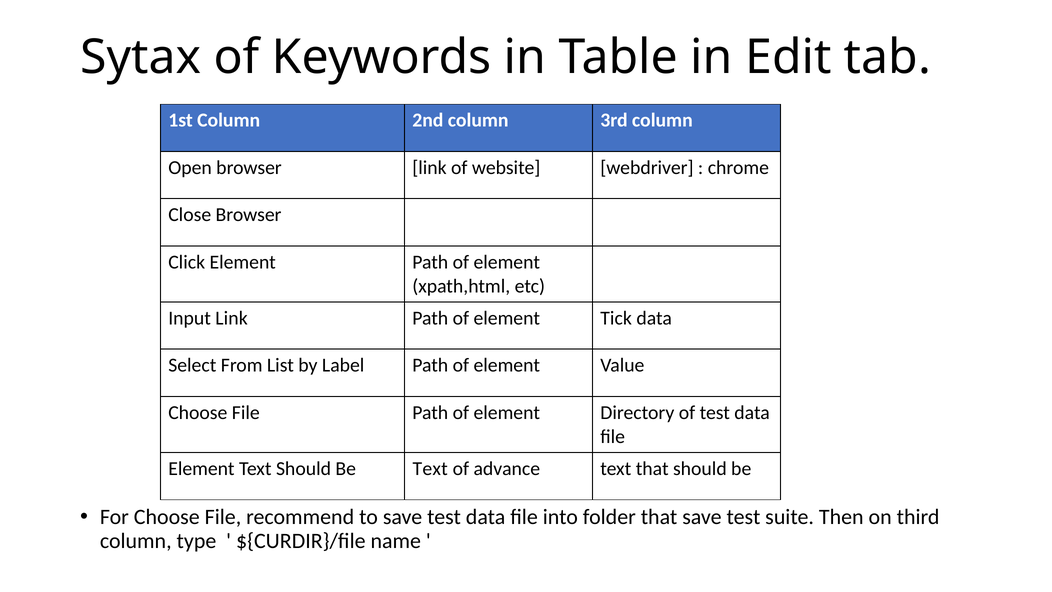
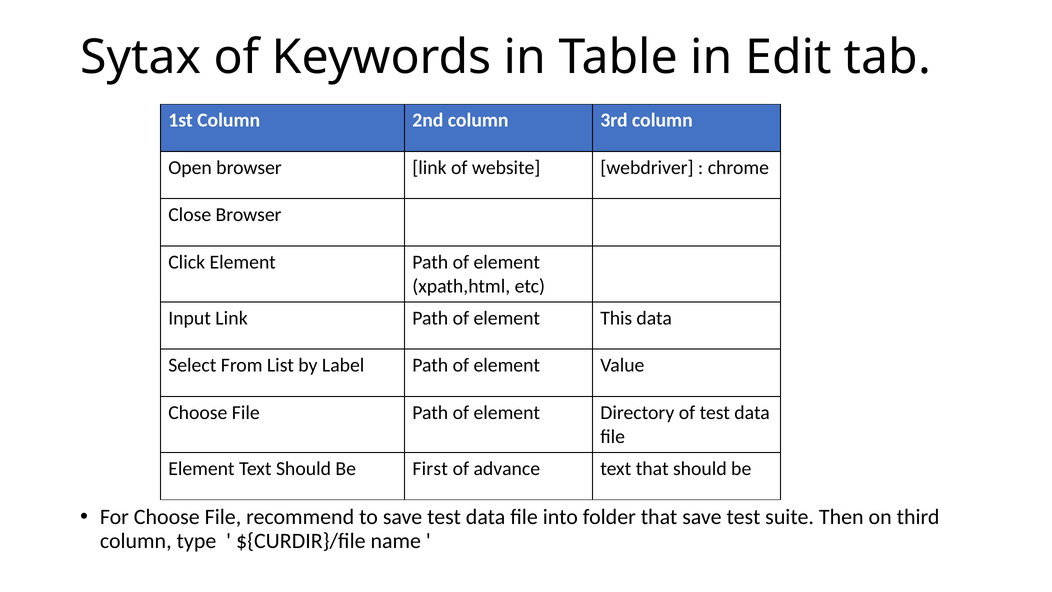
Tick: Tick -> This (616, 318)
Be Text: Text -> First (430, 469)
